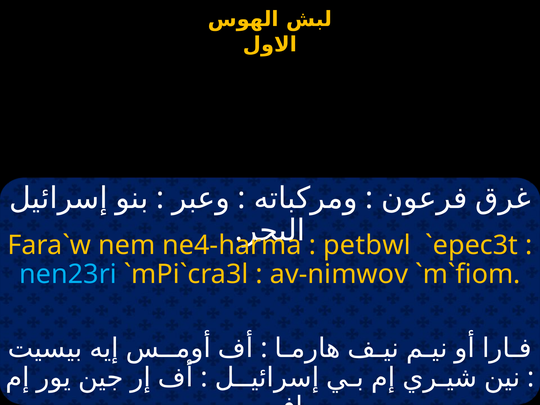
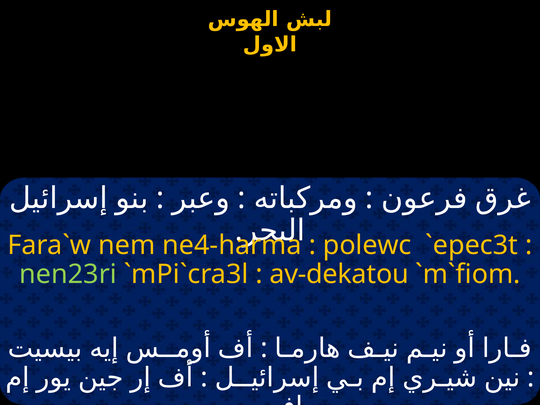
petbwl: petbwl -> polewc (367, 245)
nen23ri colour: light blue -> light green (68, 274)
av-nimwov: av-nimwov -> av-dekatou (339, 274)
